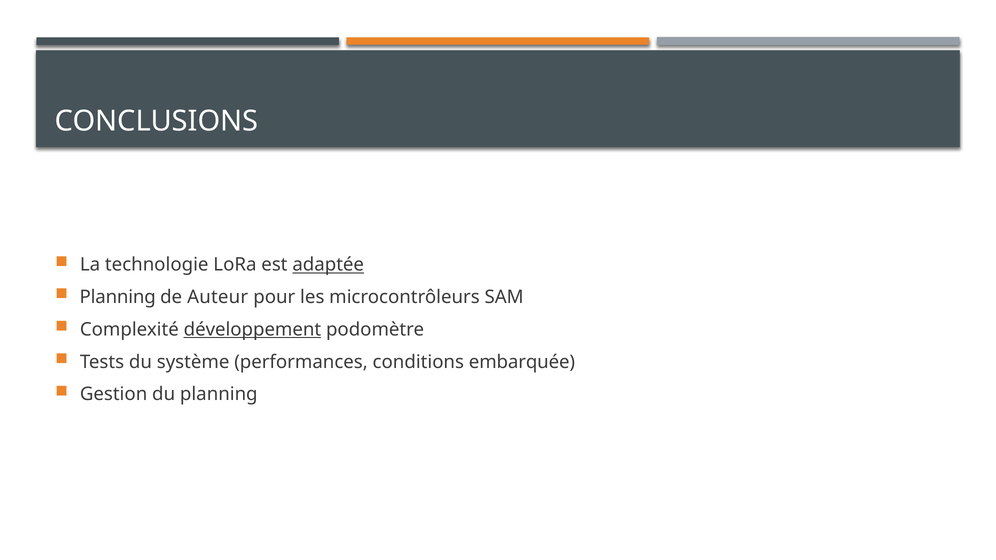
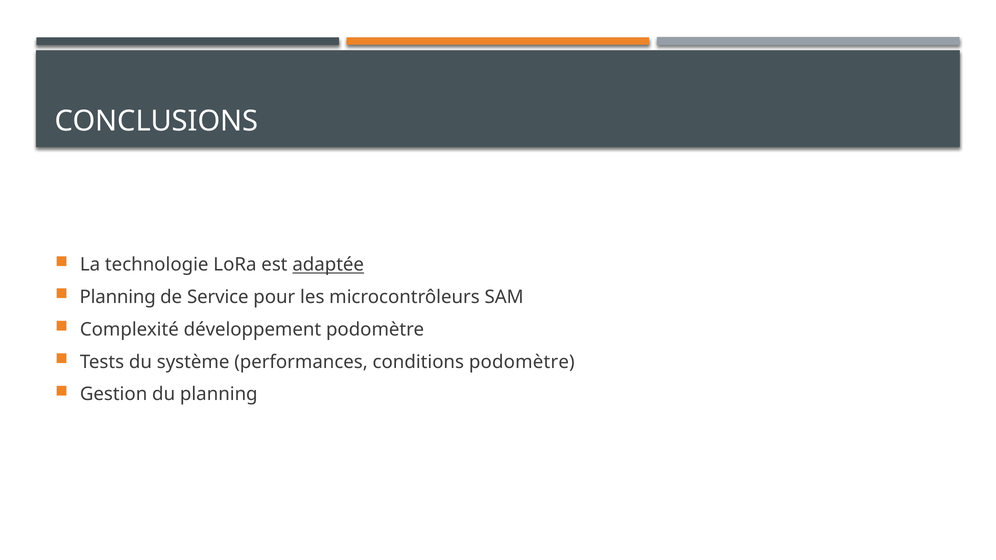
Auteur: Auteur -> Service (218, 297)
développement underline: present -> none (252, 330)
conditions embarquée: embarquée -> podomètre (522, 362)
